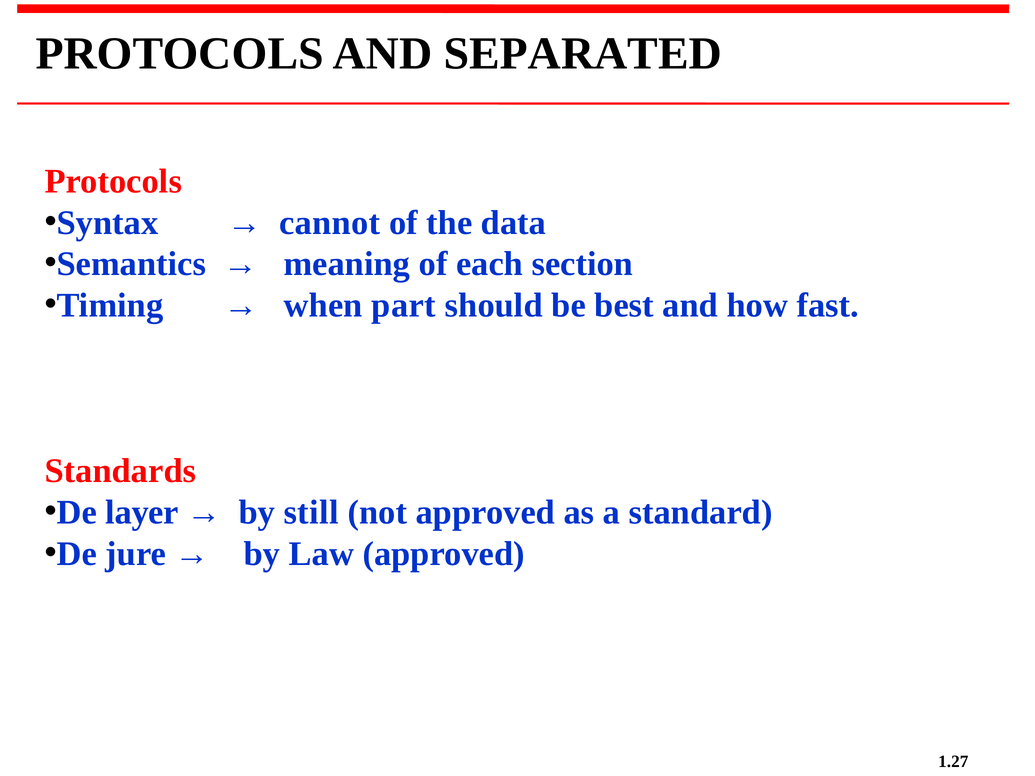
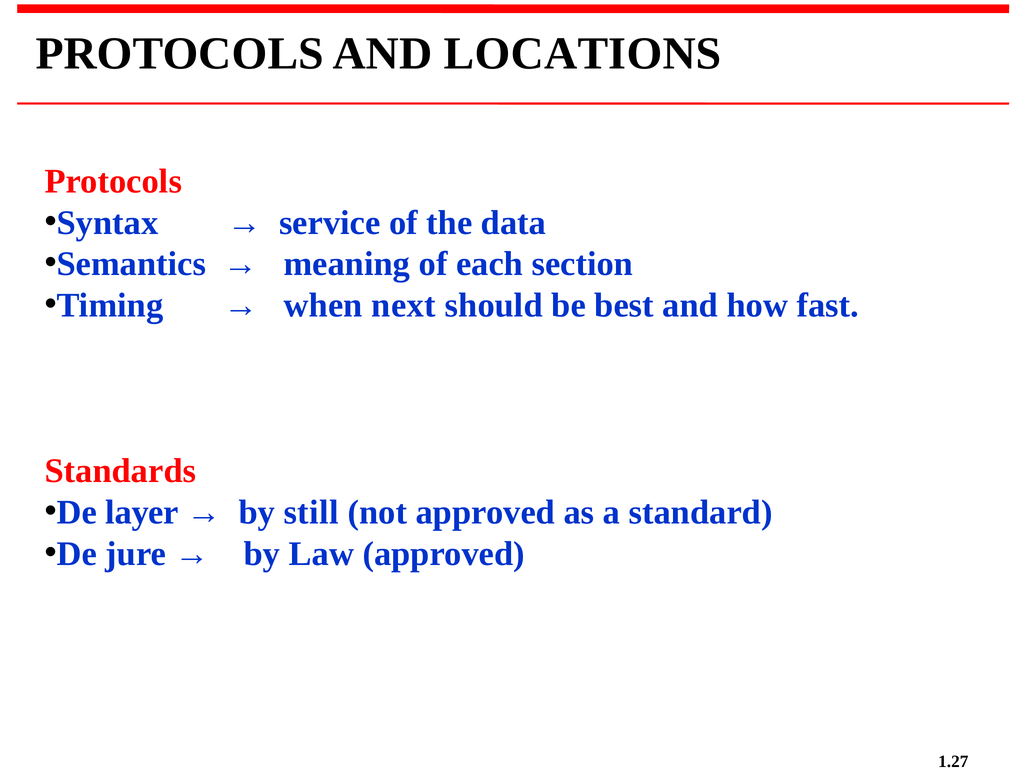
SEPARATED: SEPARATED -> LOCATIONS (583, 53)
cannot: cannot -> service (330, 223)
part: part -> next (404, 306)
